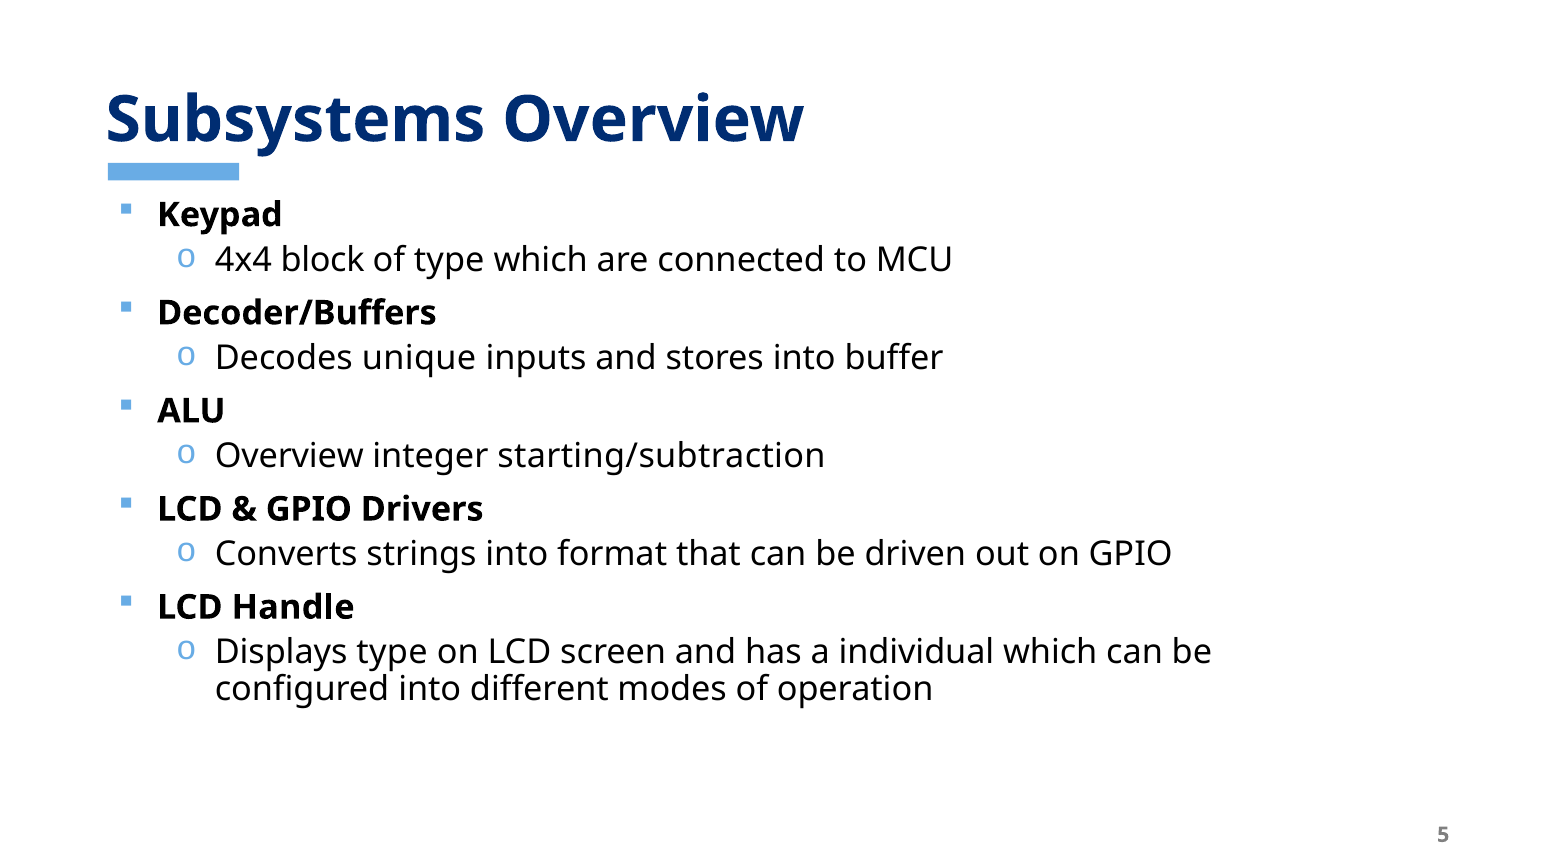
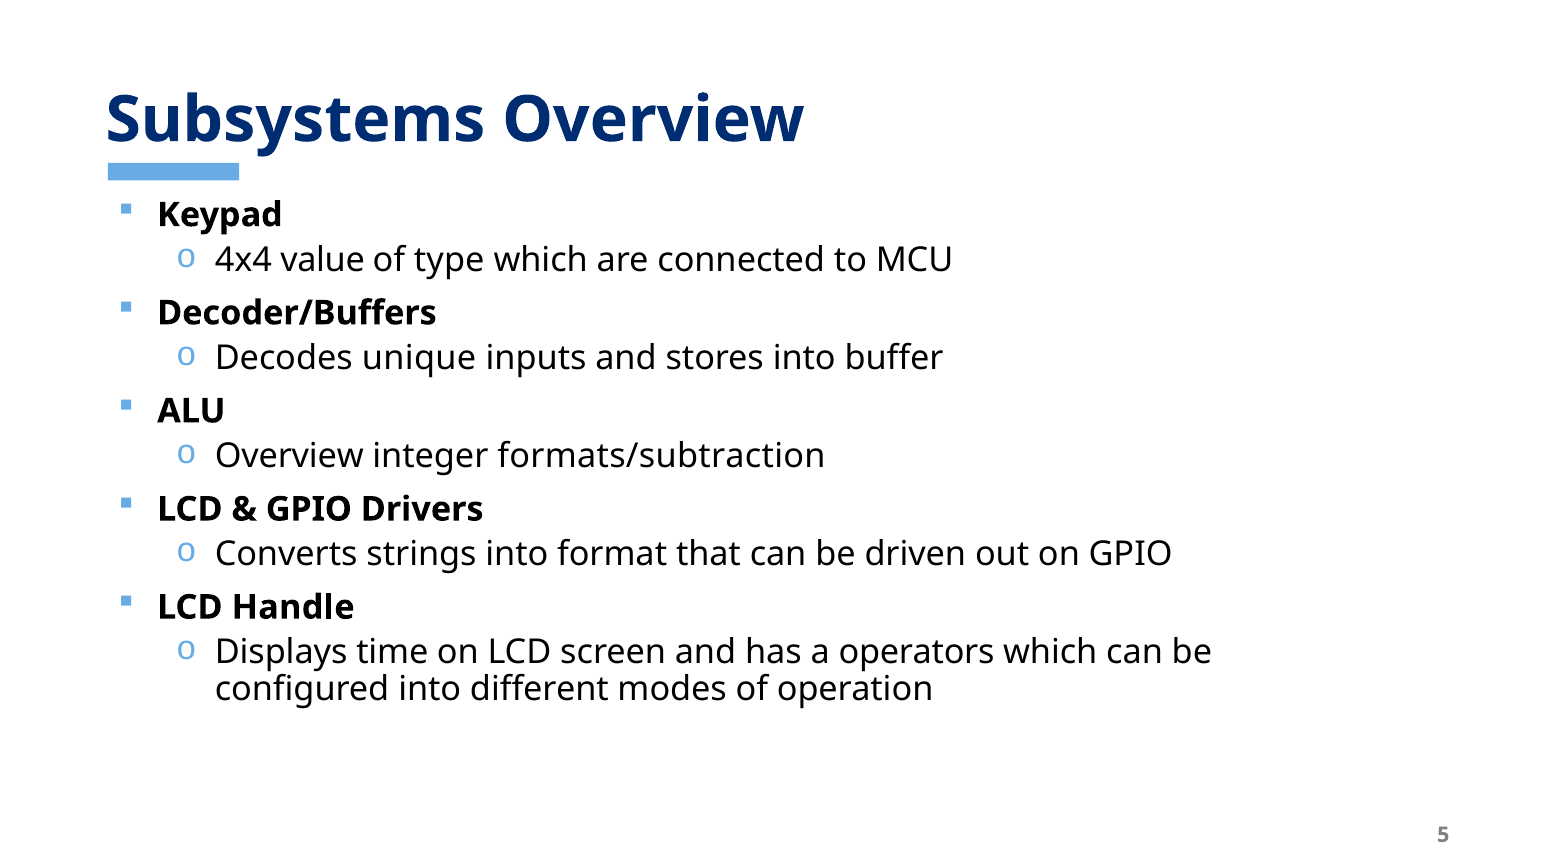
block: block -> value (323, 260)
starting/subtraction: starting/subtraction -> formats/subtraction (661, 456)
Displays type: type -> time (392, 652)
individual: individual -> operators (917, 652)
